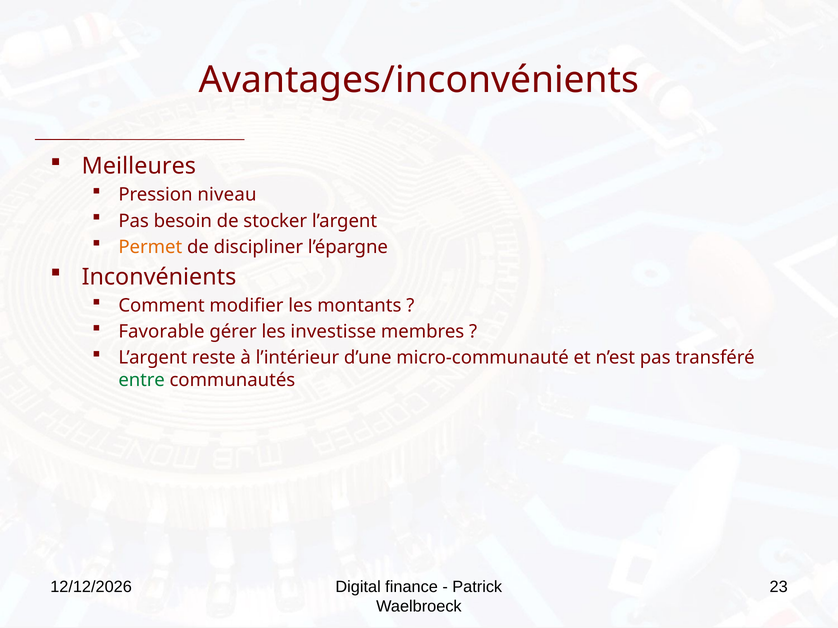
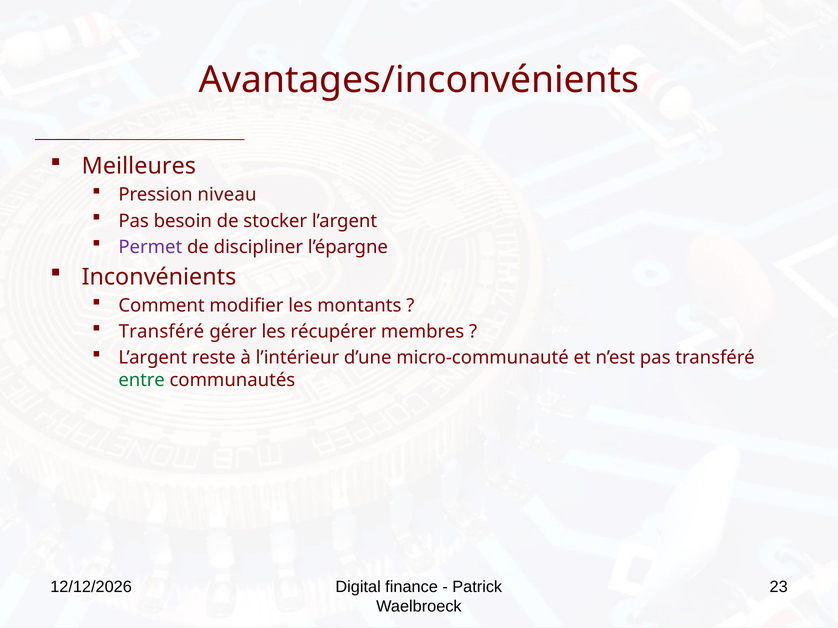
Permet colour: orange -> purple (150, 247)
Favorable: Favorable -> Transféré (161, 332)
investisse: investisse -> récupérer (333, 332)
